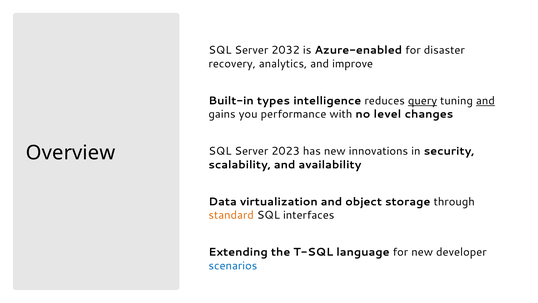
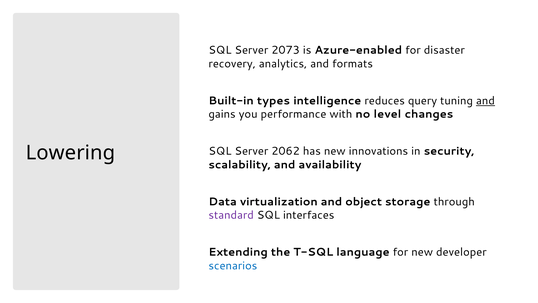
2032: 2032 -> 2073 (286, 50)
improve: improve -> formats (353, 64)
query underline: present -> none (423, 101)
2023: 2023 -> 2062 (286, 151)
Overview: Overview -> Lowering (71, 153)
standard colour: orange -> purple (231, 215)
